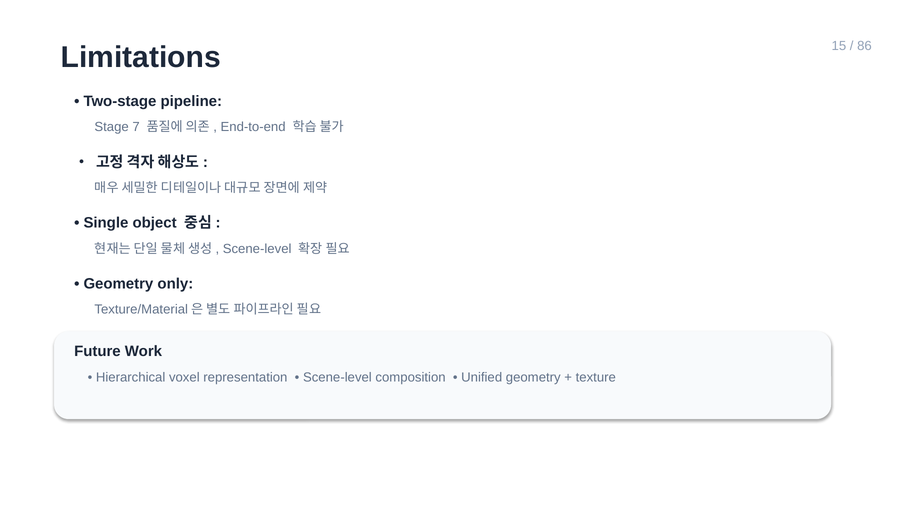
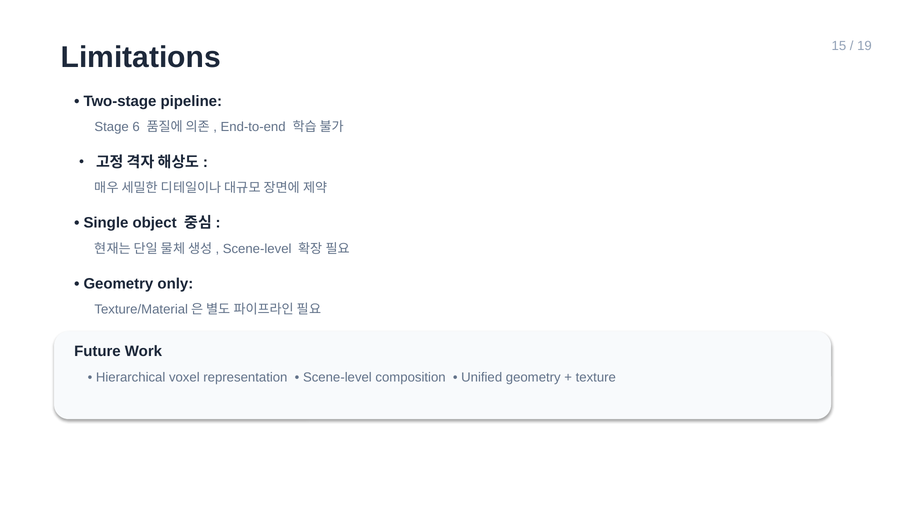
86: 86 -> 19 (864, 46)
7: 7 -> 6 (136, 127)
